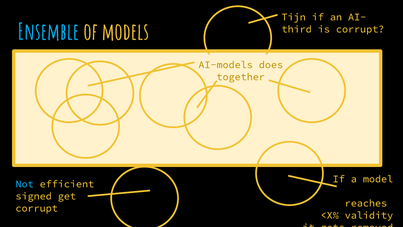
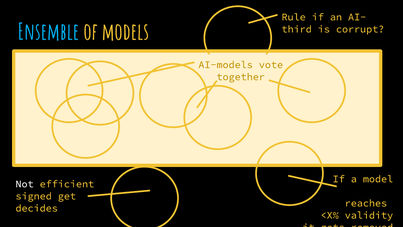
Tijn: Tijn -> Rule (294, 17)
does: does -> vote (271, 65)
Not colour: light blue -> white (25, 184)
corrupt: corrupt -> decides (37, 208)
